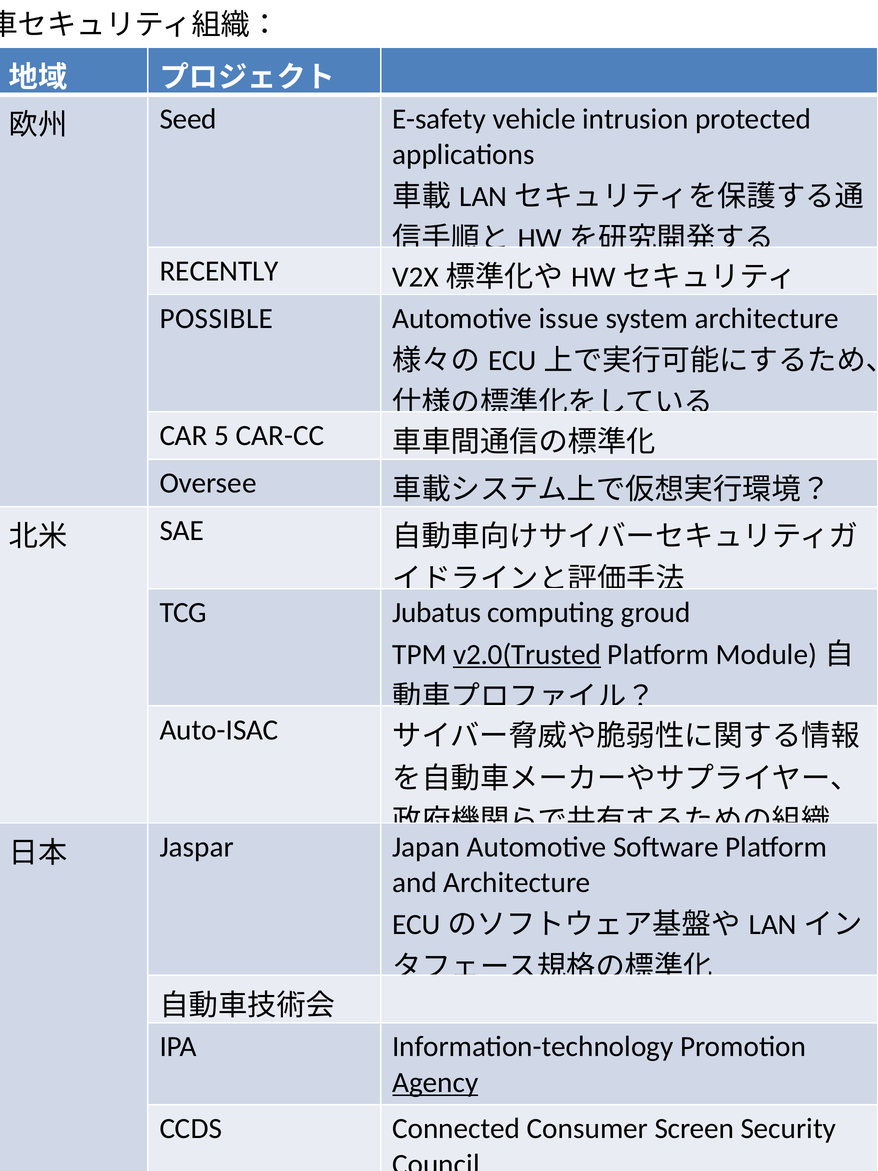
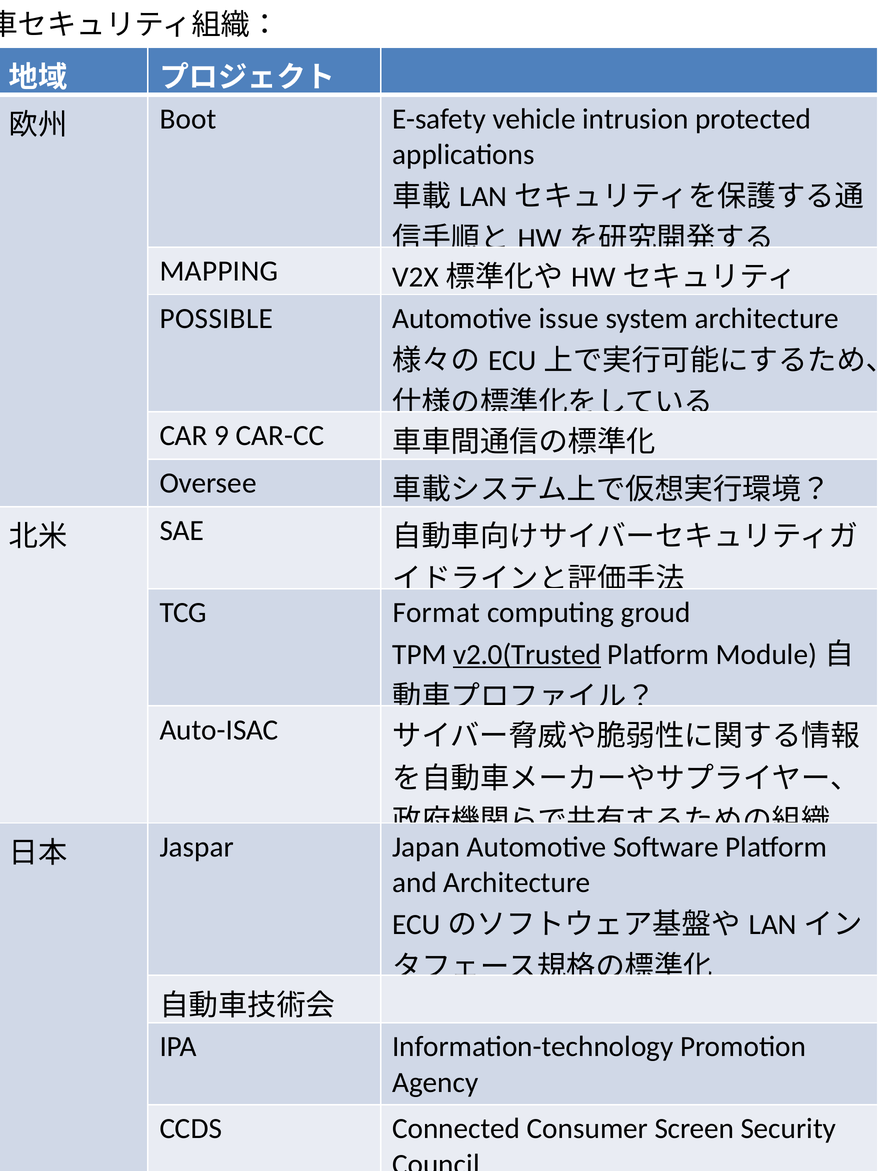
Seed: Seed -> Boot (188, 119)
RECENTLY: RECENTLY -> MAPPING (219, 271)
5: 5 -> 9 (222, 436)
Jubatus: Jubatus -> Format (436, 613)
Agency underline: present -> none (435, 1082)
